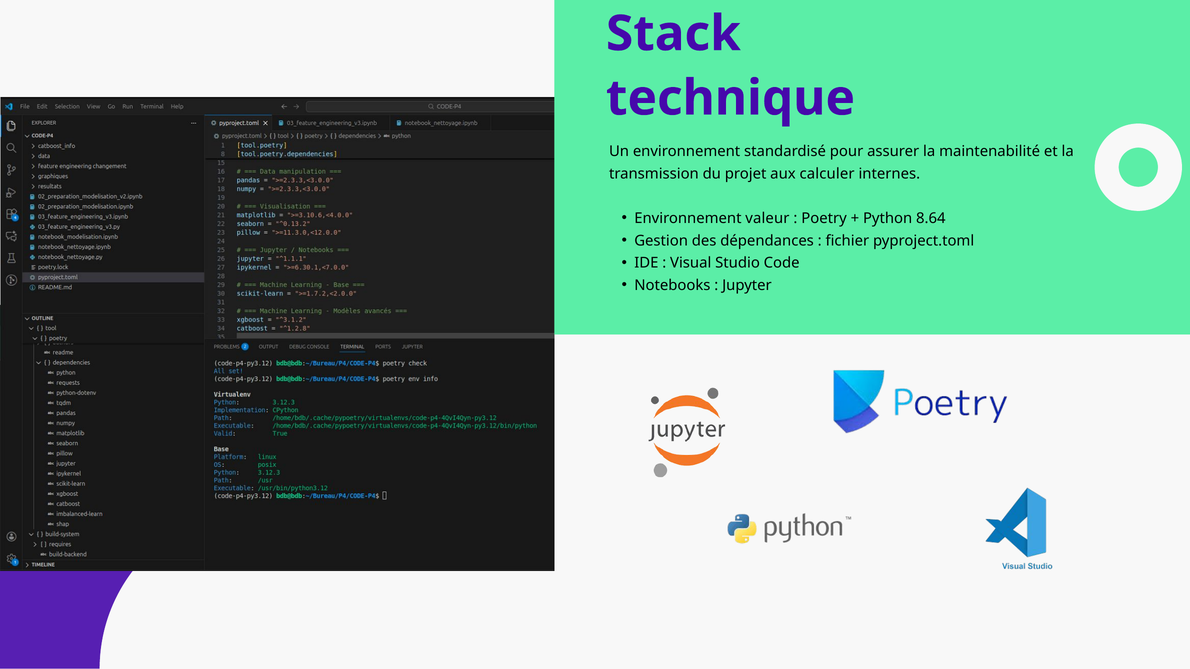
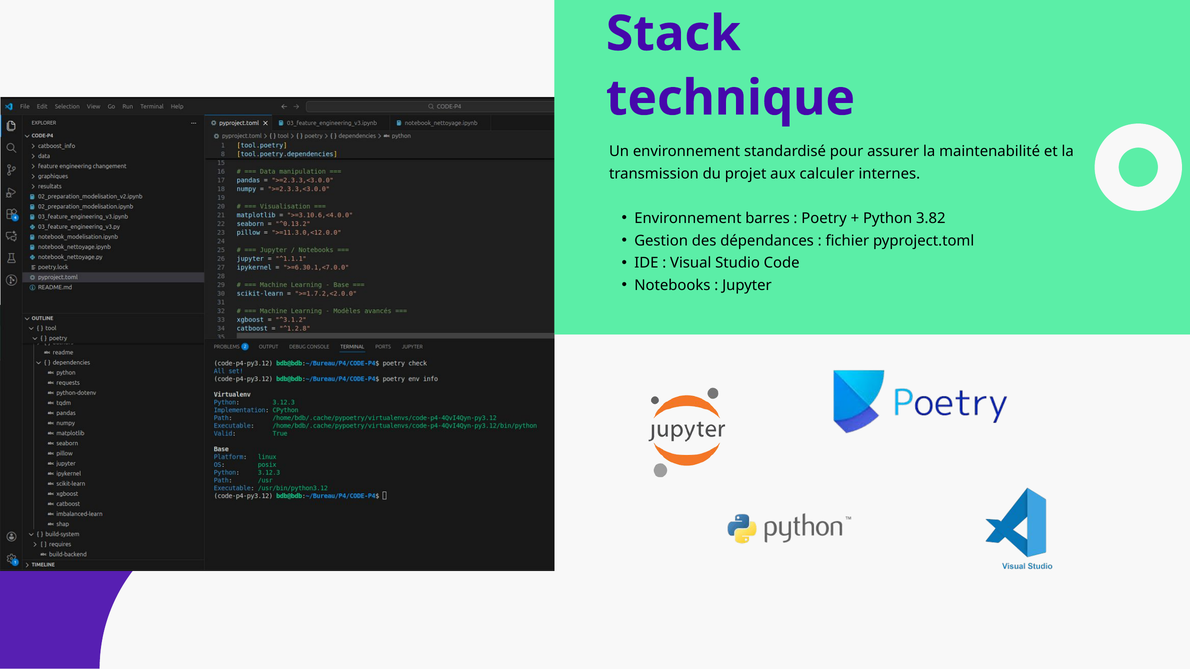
valeur: valeur -> barres (768, 218)
8.64: 8.64 -> 3.82 (931, 218)
